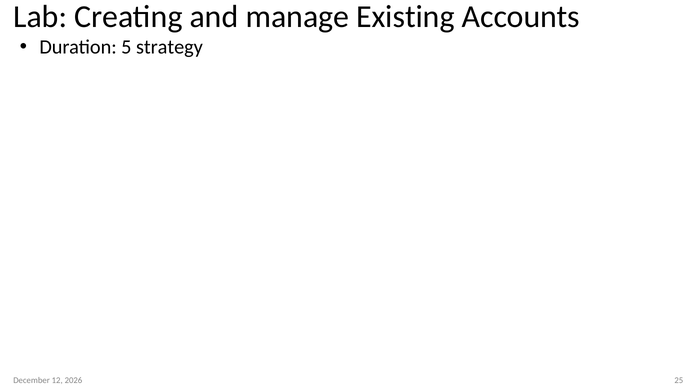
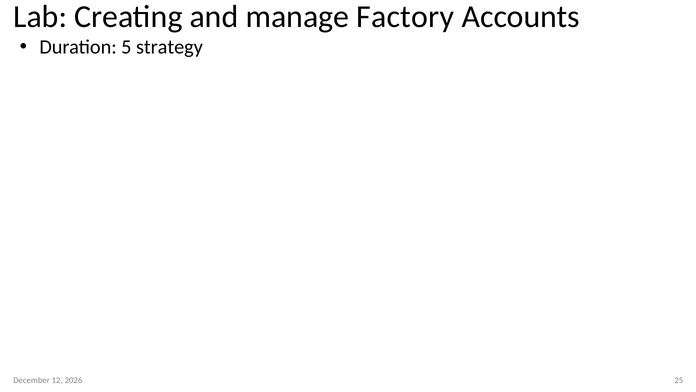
Existing: Existing -> Factory (405, 16)
